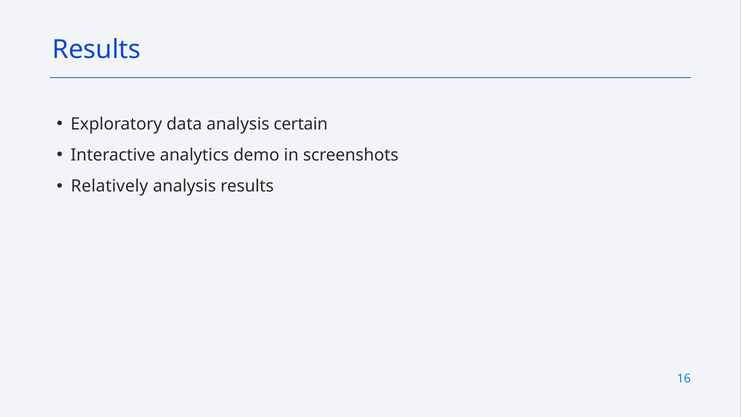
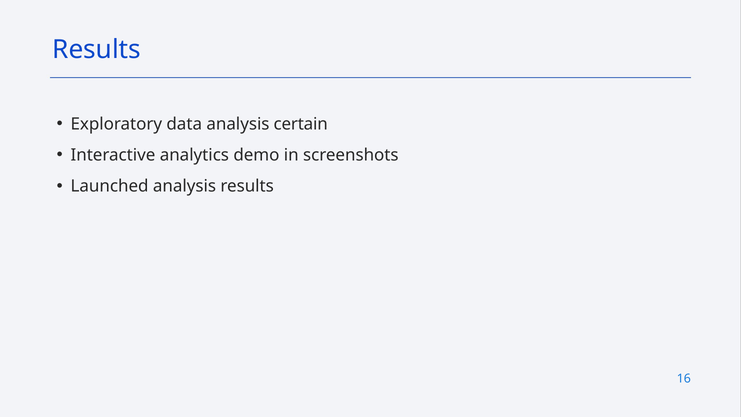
Relatively: Relatively -> Launched (110, 186)
